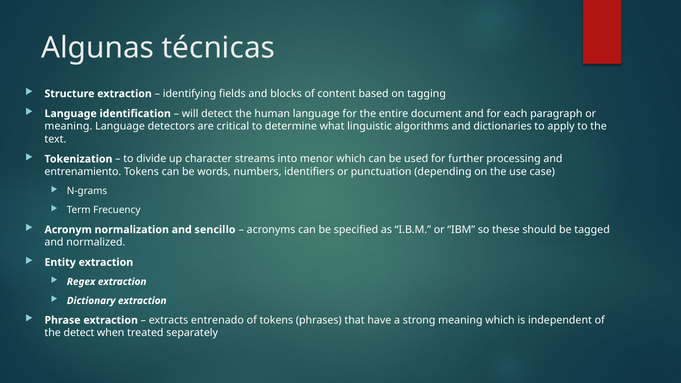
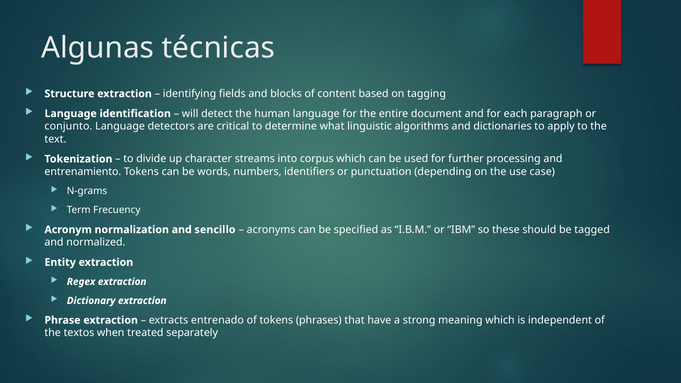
meaning: meaning -> conjunto (68, 126)
menor: menor -> corpus (317, 159)
the detect: detect -> textos (79, 333)
